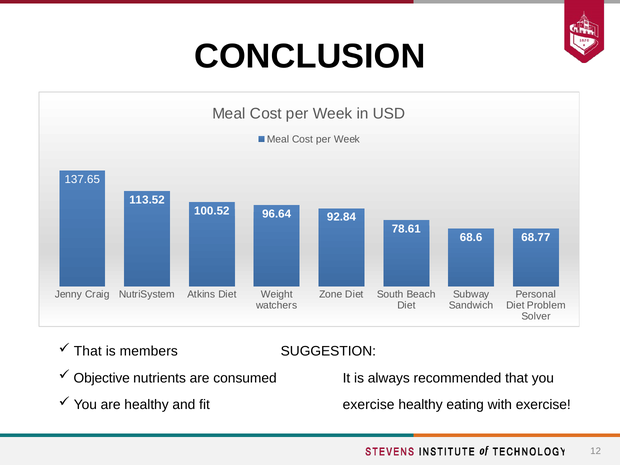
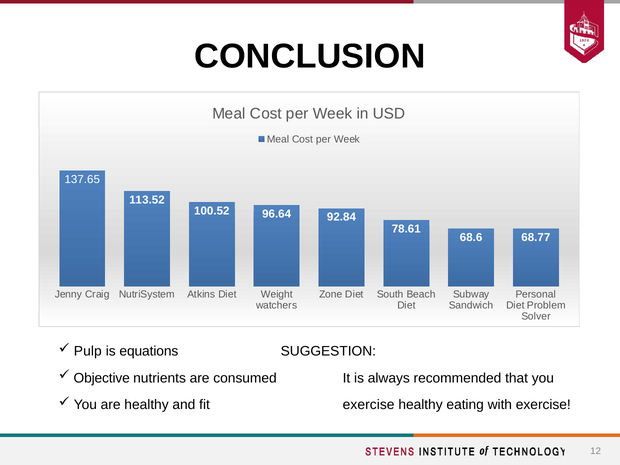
That: That -> Pulp (88, 351)
members: members -> equations (149, 351)
